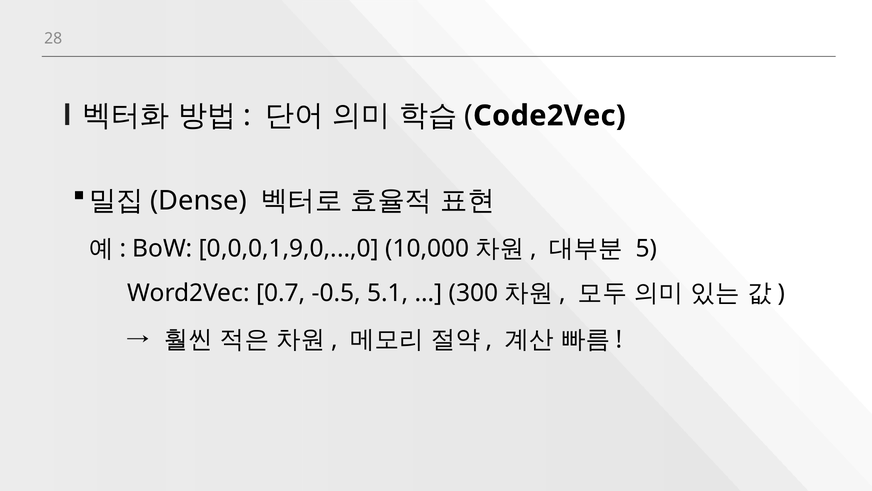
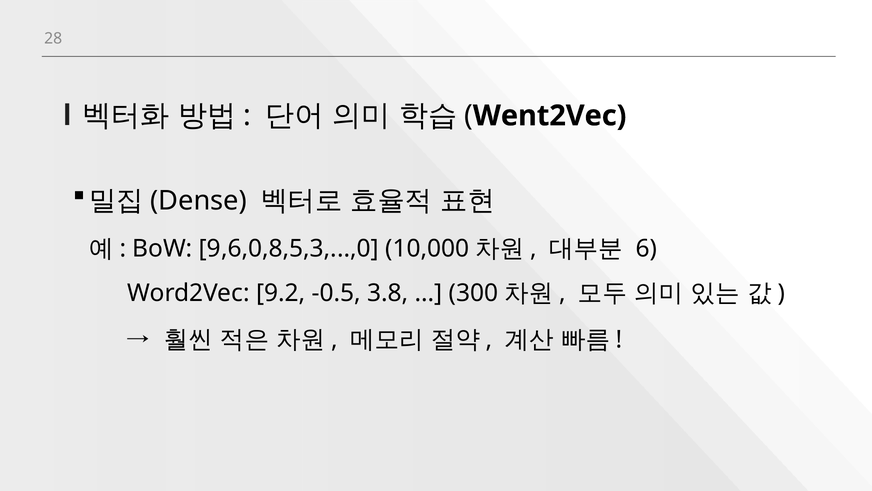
Code2Vec: Code2Vec -> Went2Vec (550, 116)
0,0,0,1,9,0,...,0: 0,0,0,1,9,0,...,0 -> 9,6,0,8,5,3,...,0 (289, 249)
5: 5 -> 6 (647, 249)
0.7: 0.7 -> 9.2 (281, 293)
5.1: 5.1 -> 3.8 (388, 293)
